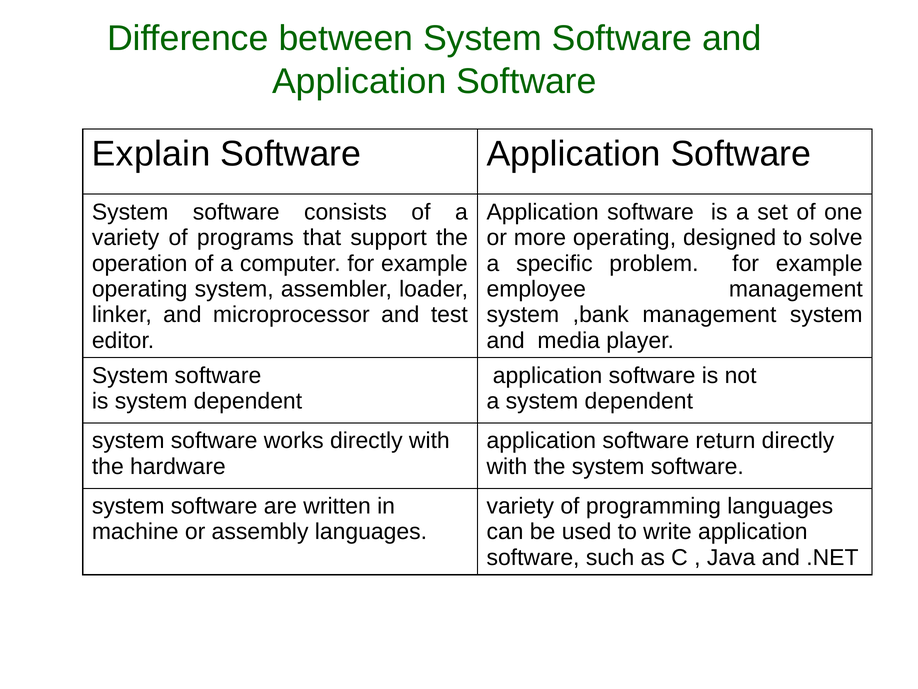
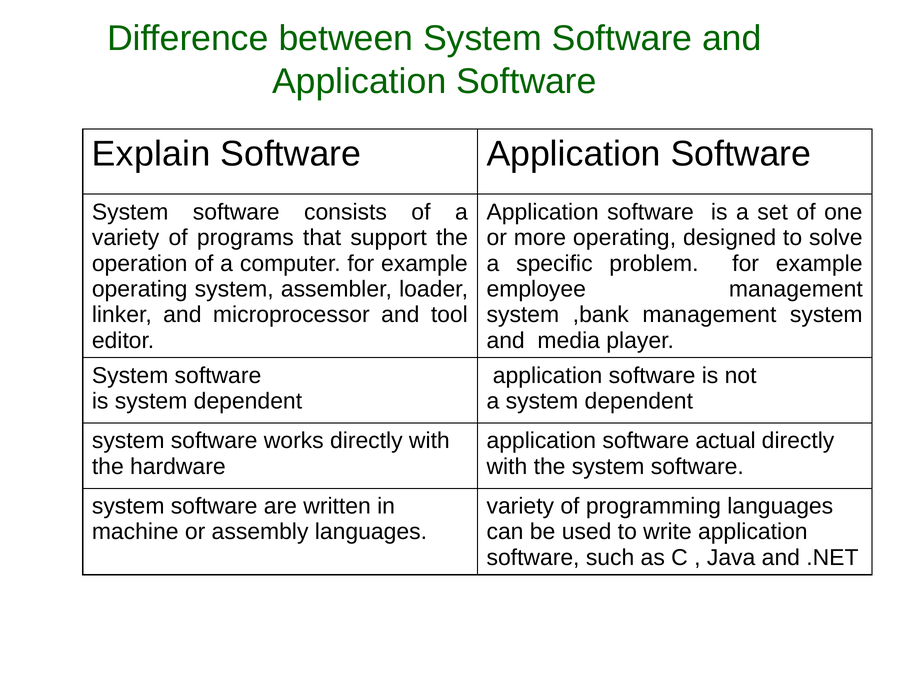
test: test -> tool (449, 315)
return: return -> actual (726, 441)
